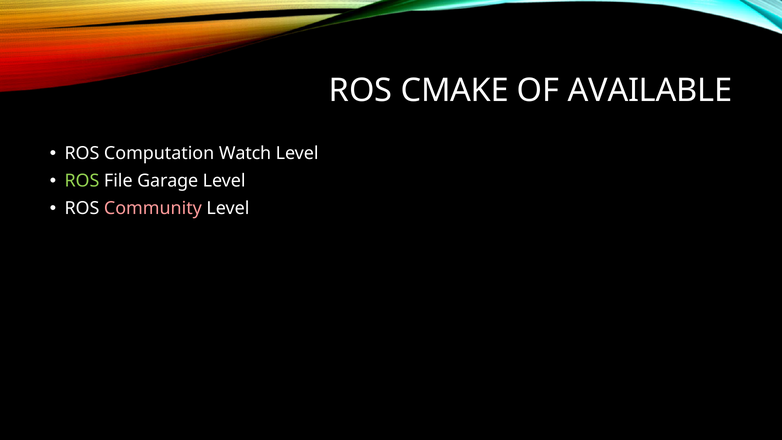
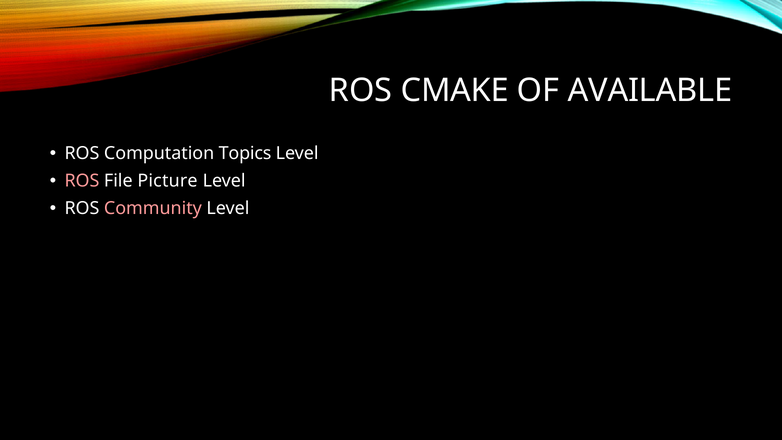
Watch: Watch -> Topics (245, 153)
ROS colour: light green -> pink (82, 181)
Garage: Garage -> Picture (168, 181)
